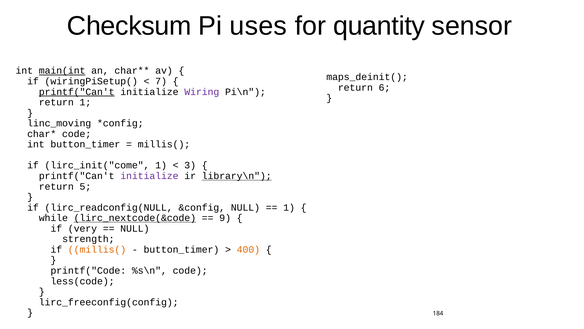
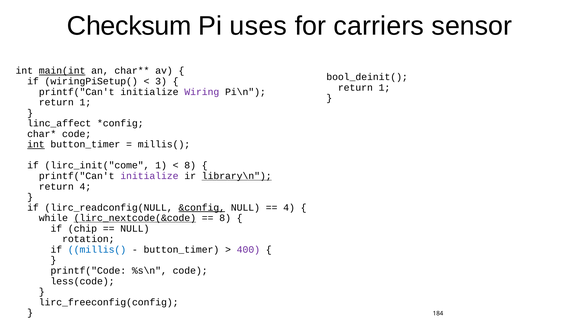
quantity: quantity -> carriers (379, 26)
maps_deinit(: maps_deinit( -> bool_deinit( (367, 77)
7: 7 -> 3 (161, 81)
6: 6 -> 1 (384, 87)
printf("Can't underline: present -> none (77, 92)
linc_moving: linc_moving -> linc_affect (59, 123)
int underline: none -> present (36, 144)
3: 3 -> 8 (190, 165)
return 5: 5 -> 4 (85, 186)
&config underline: none -> present (202, 207)
1: 1 -> 4 (289, 207)
9: 9 -> 8 (225, 218)
very: very -> chip (82, 228)
strength: strength -> rotation (88, 239)
millis( colour: orange -> blue (97, 249)
400 colour: orange -> purple (248, 249)
